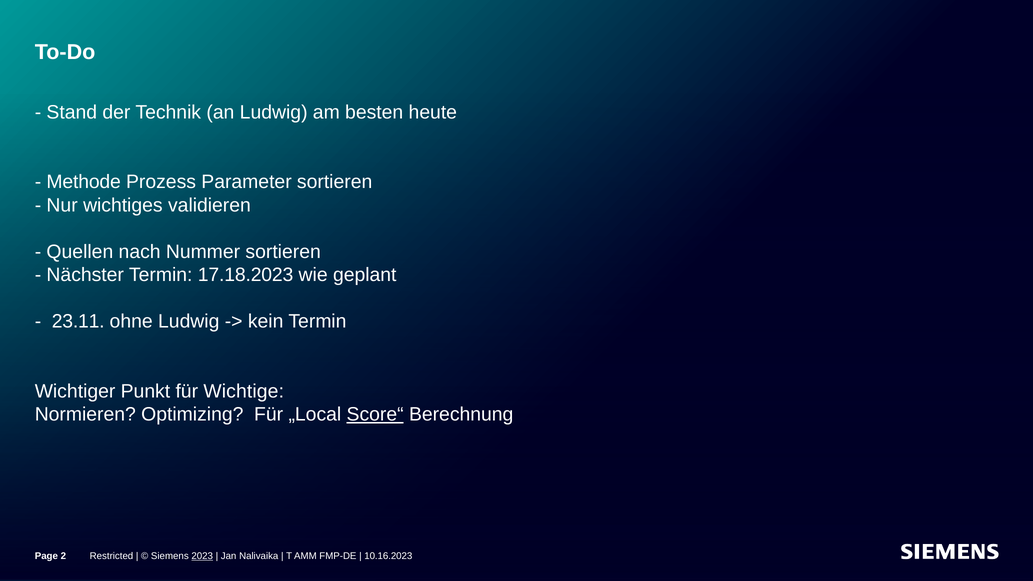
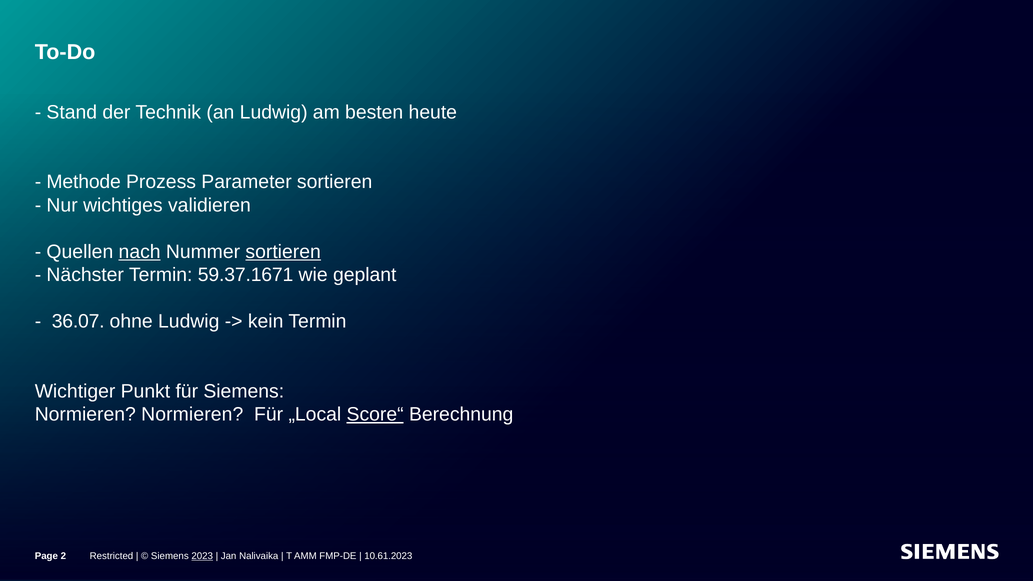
nach underline: none -> present (140, 252)
sortieren underline: none -> present (283, 252)
17.18.2023: 17.18.2023 -> 59.37.1671 (246, 275)
23.11: 23.11 -> 36.07 (78, 322)
für Wichtige: Wichtige -> Siemens (244, 391)
Normieren Optimizing: Optimizing -> Normieren (192, 415)
10.16.2023: 10.16.2023 -> 10.61.2023 (388, 556)
